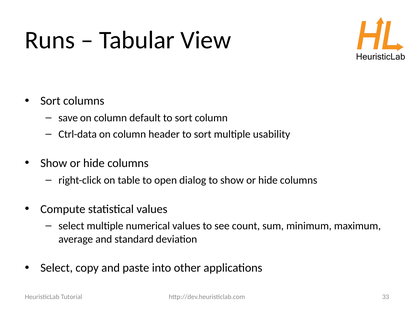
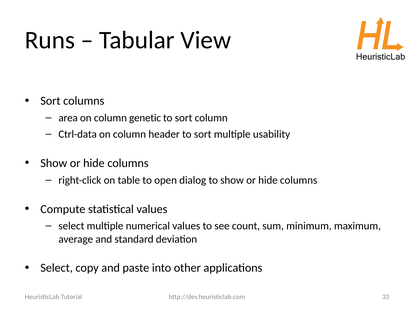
save: save -> area (68, 118)
default: default -> genetic (145, 118)
